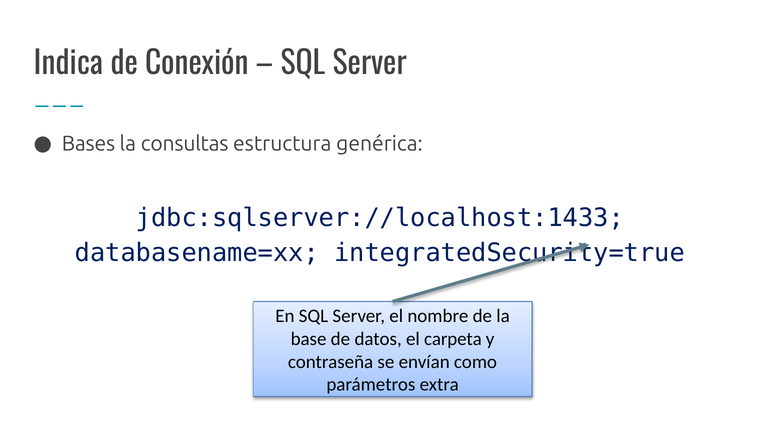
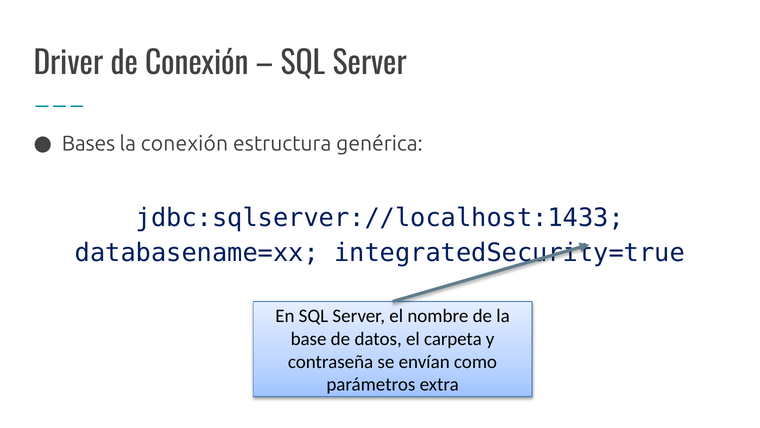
Indica: Indica -> Driver (68, 64)
la consultas: consultas -> conexión (184, 144)
